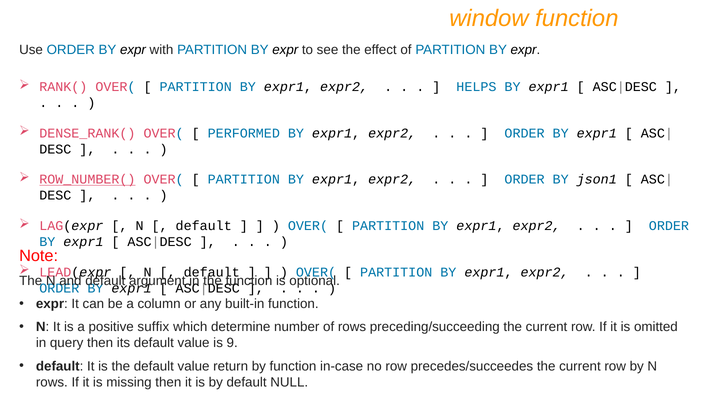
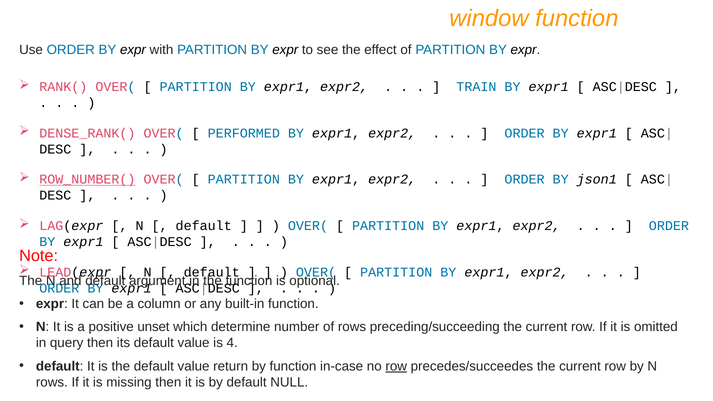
HELPS: HELPS -> TRAIN (476, 87)
suffix: suffix -> unset (153, 327)
9: 9 -> 4 (232, 343)
row underline: none -> present (396, 366)
